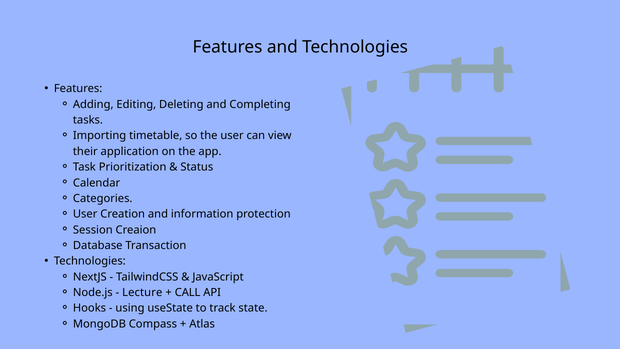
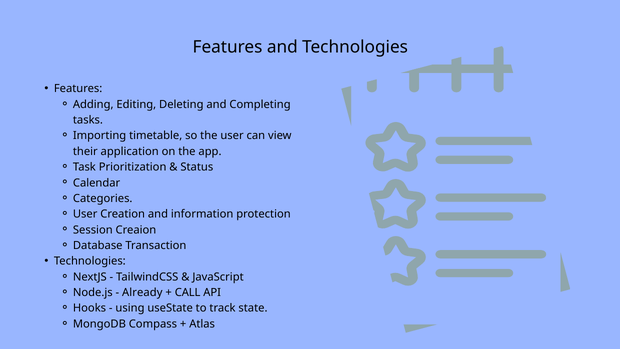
Lecture: Lecture -> Already (142, 292)
